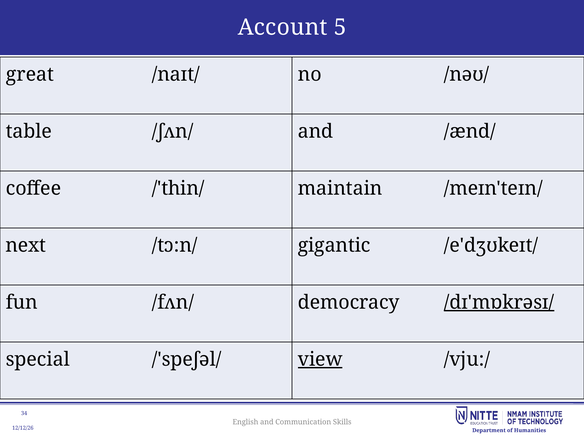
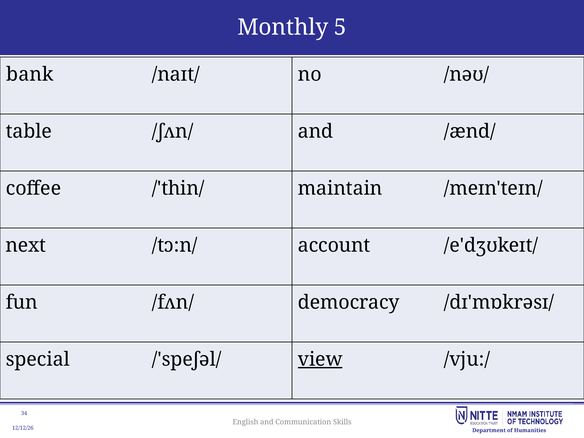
Account: Account -> Monthly (283, 27)
great: great -> bank (30, 74)
gigantic: gigantic -> account (334, 245)
/dɪ'mɒkrəsɪ/ underline: present -> none (499, 302)
